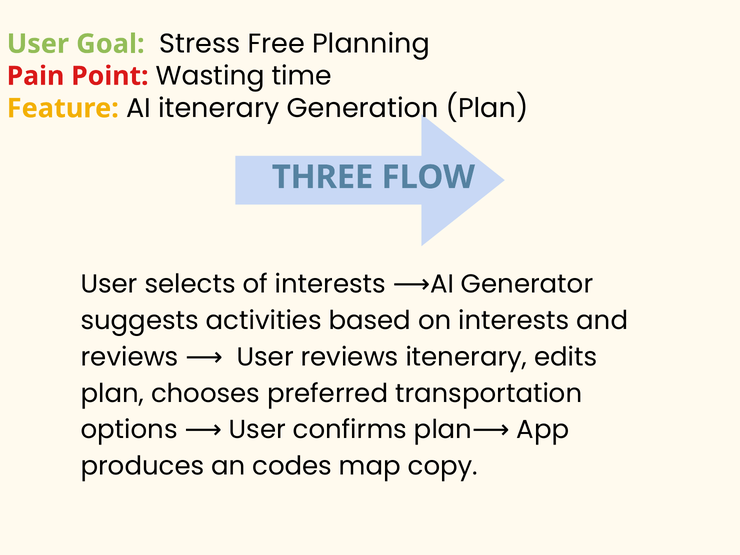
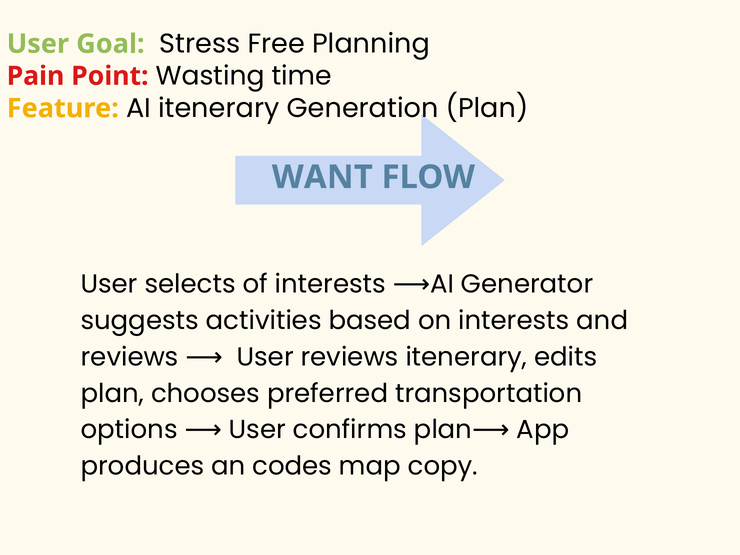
THREE: THREE -> WANT (322, 177)
